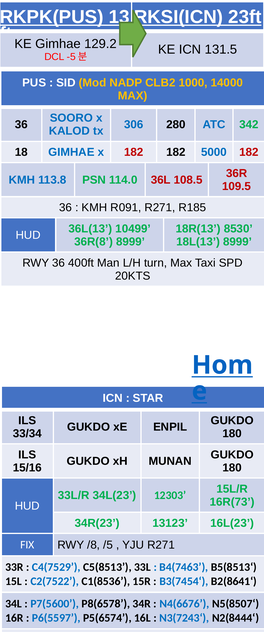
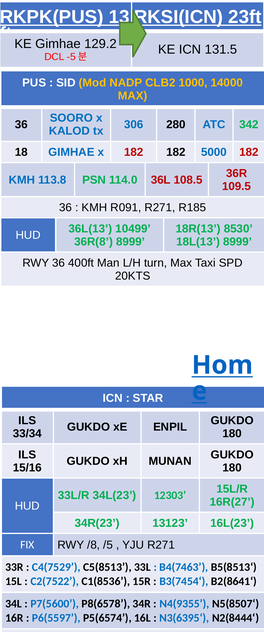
16R(73: 16R(73 -> 16R(27 (232, 502)
N4(6676: N4(6676 -> N4(9355 (184, 603)
N3(7243‘: N3(7243‘ -> N3(6395‘ (184, 617)
